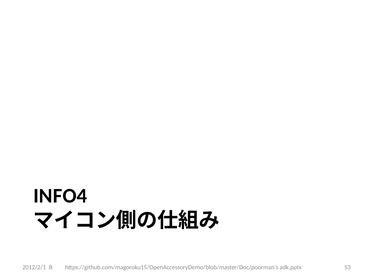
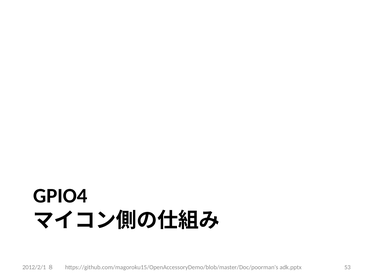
INFO4: INFO4 -> GPIO4 (60, 195)
